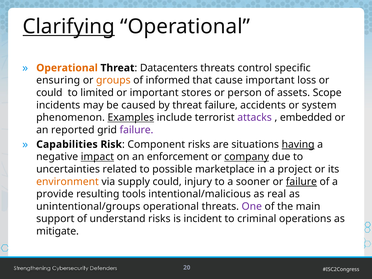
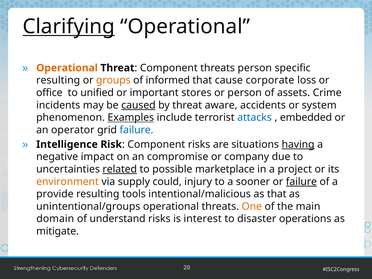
Datacenters: Datacenters -> Component (169, 68)
threats control: control -> person (255, 68)
ensuring: ensuring -> resulting (58, 80)
cause important: important -> corporate (270, 80)
could: could -> office (49, 93)
limited: limited -> unified (97, 93)
Scope: Scope -> Crime (327, 93)
caused underline: none -> present (138, 105)
threat failure: failure -> aware (221, 105)
attacks colour: purple -> blue (255, 118)
reported: reported -> operator (73, 130)
failure colour: purple -> blue (136, 130)
Capabilities: Capabilities -> Intelligence (67, 144)
impact underline: present -> none (97, 157)
enforcement: enforcement -> compromise (178, 157)
company underline: present -> none (247, 157)
related underline: none -> present (120, 169)
as real: real -> that (277, 194)
One colour: purple -> orange (252, 206)
support: support -> domain (55, 219)
incident: incident -> interest (203, 219)
criminal: criminal -> disaster (257, 219)
